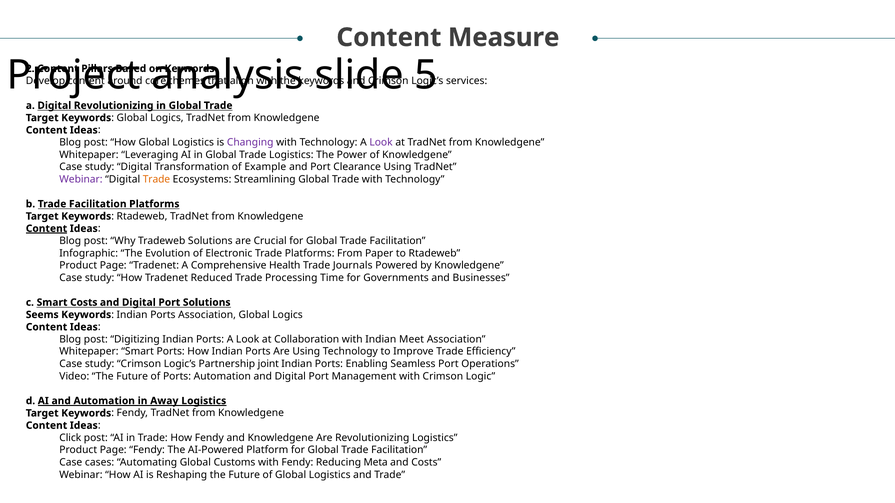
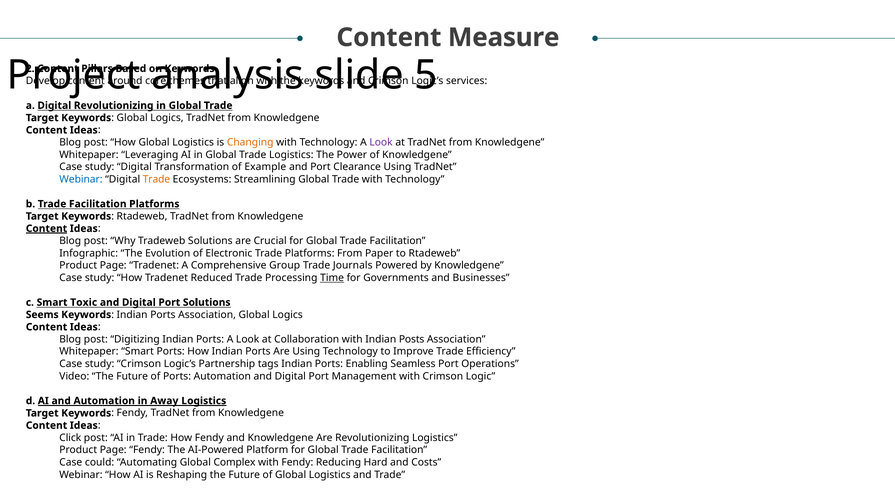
Changing colour: purple -> orange (250, 143)
Webinar colour: purple -> blue (81, 179)
Health: Health -> Group (285, 266)
Time underline: none -> present (332, 278)
Smart Costs: Costs -> Toxic (84, 303)
Meet: Meet -> Posts (412, 340)
joint: joint -> tags (268, 364)
cases: cases -> could (100, 463)
Customs: Customs -> Complex (235, 463)
Meta: Meta -> Hard (376, 463)
